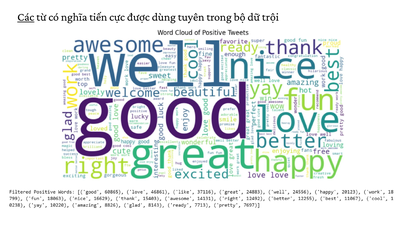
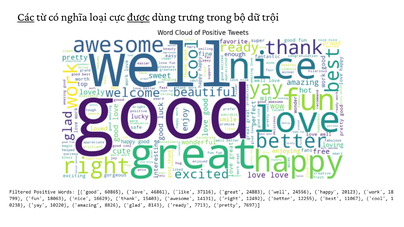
tiến: tiến -> loại (98, 17)
được underline: none -> present (138, 17)
tuyên: tuyên -> trưng (191, 17)
